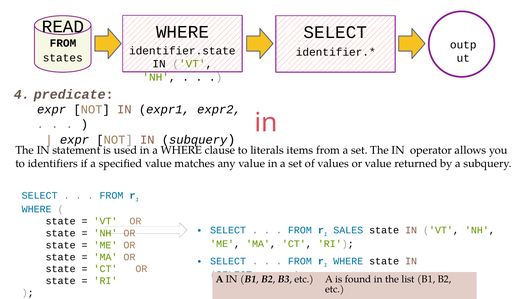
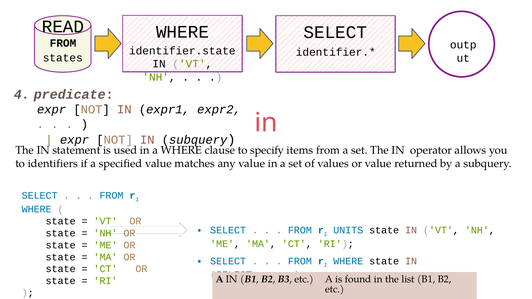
literals: literals -> specify (267, 150)
SALES: SALES -> UNITS (348, 231)
